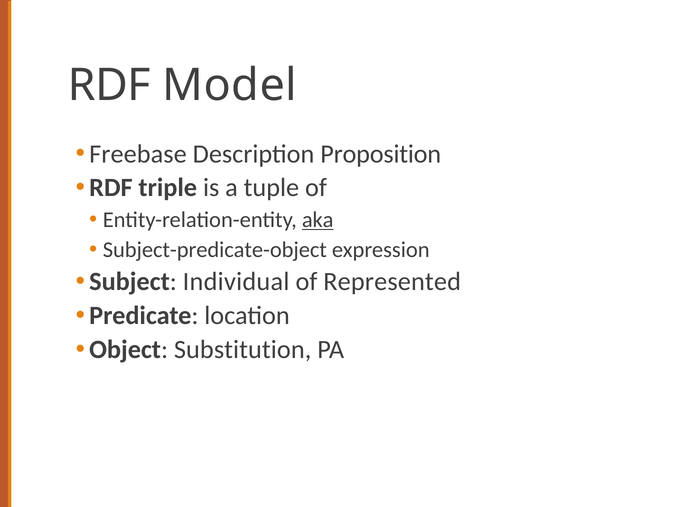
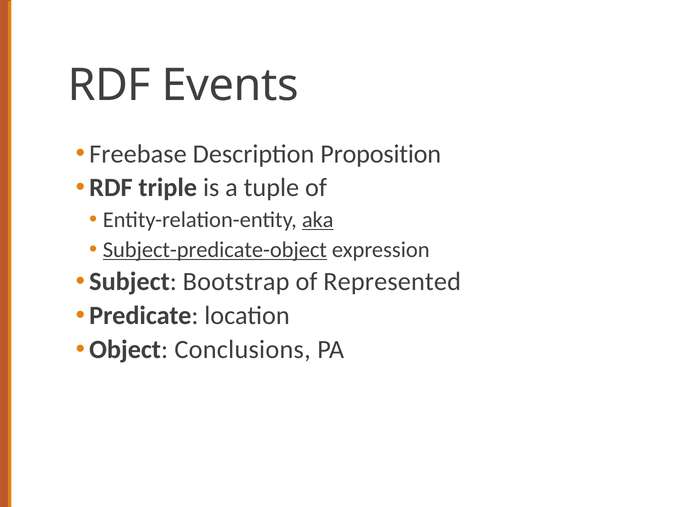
Model: Model -> Events (230, 85)
Subject-predicate-object underline: none -> present (215, 250)
Individual: Individual -> Bootstrap (236, 282)
Substitution: Substitution -> Conclusions (243, 350)
